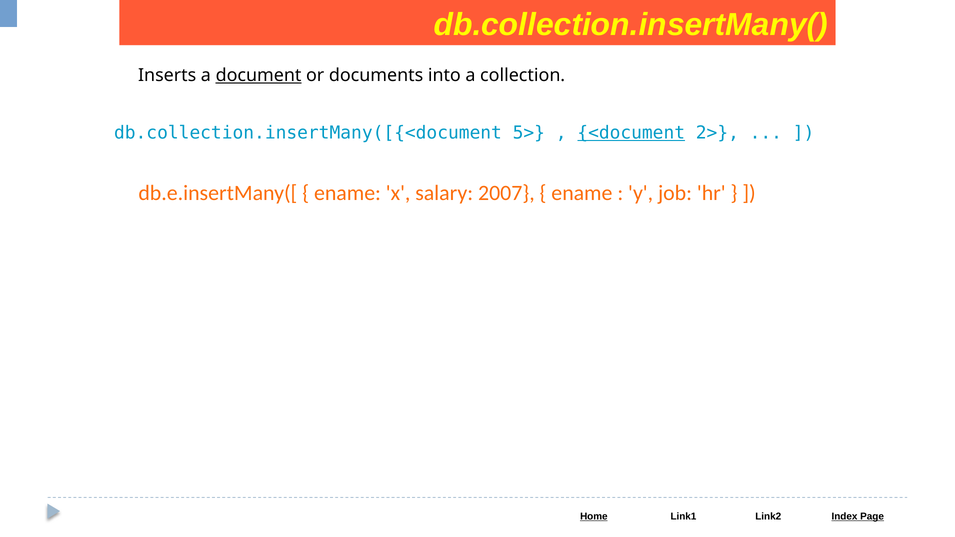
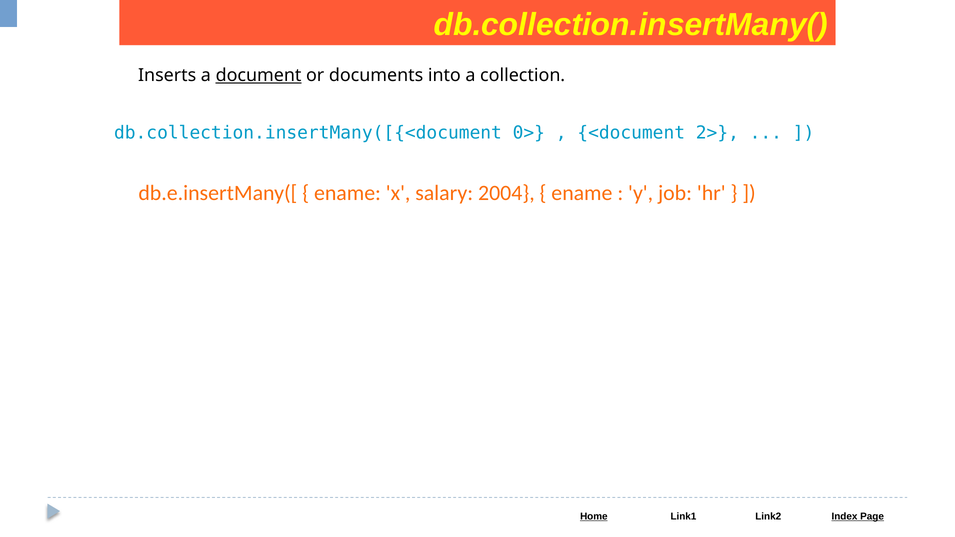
5>: 5> -> 0> (529, 133)
<document underline: present -> none (631, 133)
2007: 2007 -> 2004 (506, 193)
